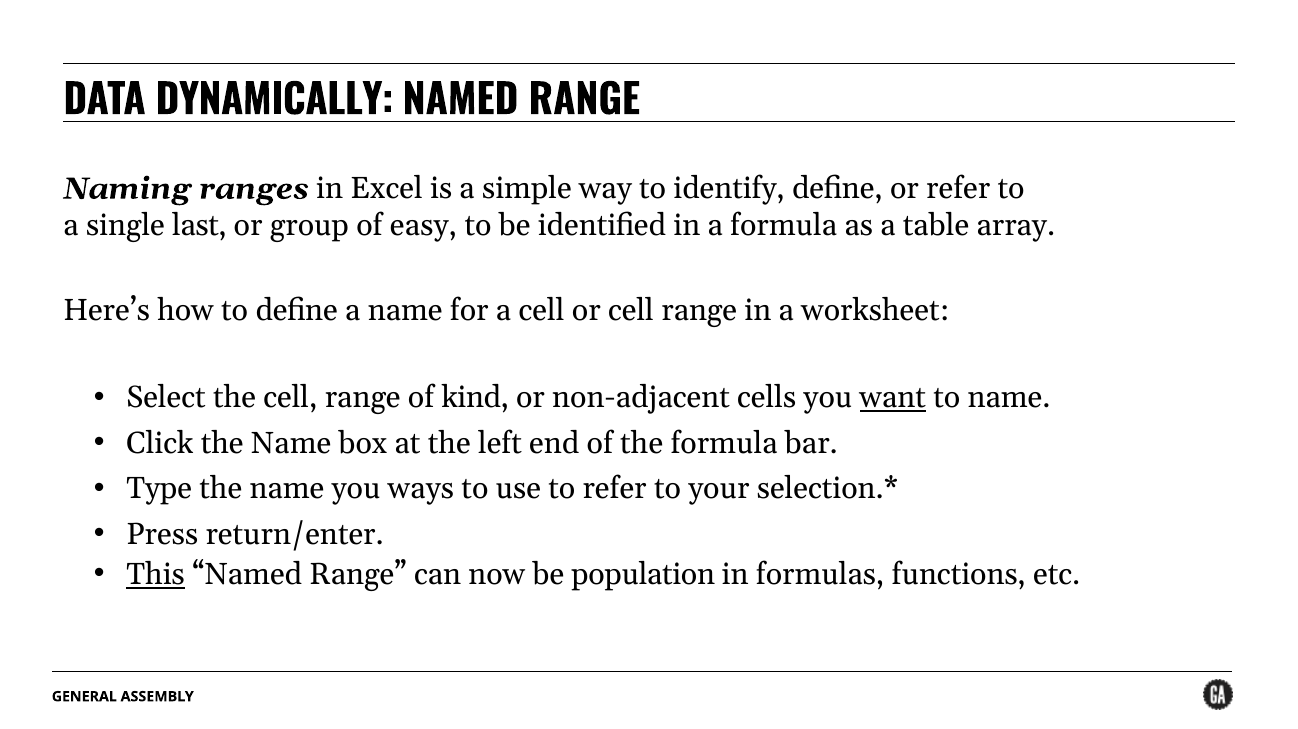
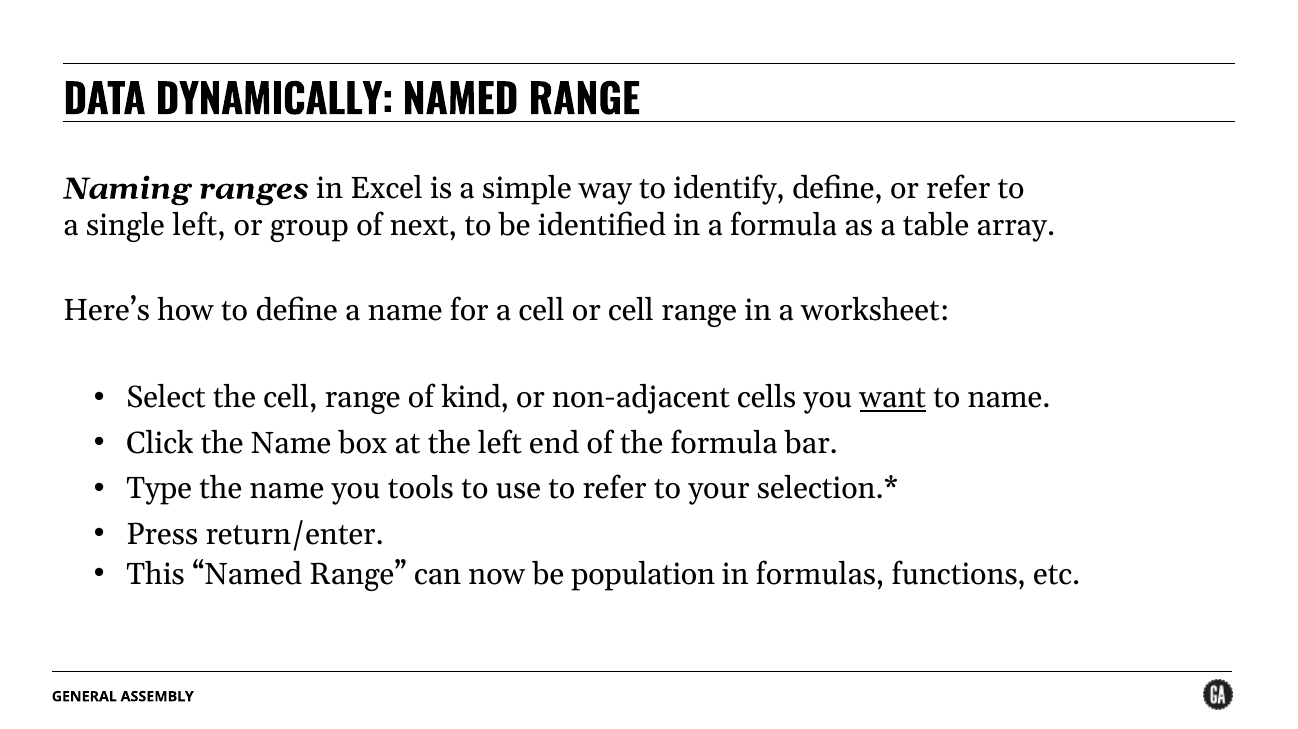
single last: last -> left (199, 225)
easy: easy -> next (423, 225)
ways: ways -> tools (421, 489)
This underline: present -> none (156, 574)
